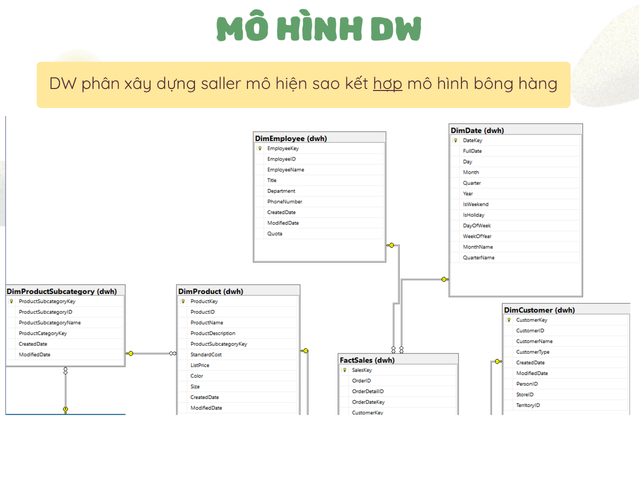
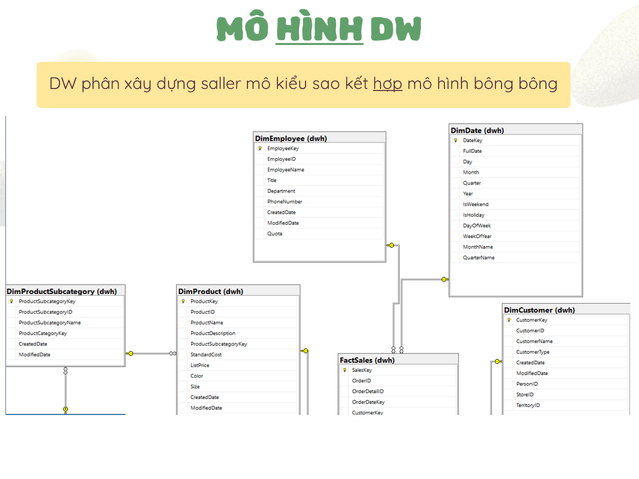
HÌNH underline: none -> present (320, 30)
hiện: hiện -> kiểu (291, 84)
bông hàng: hàng -> bông (538, 84)
